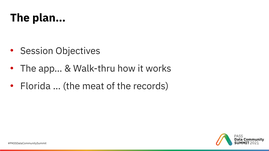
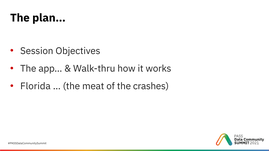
records: records -> crashes (151, 86)
